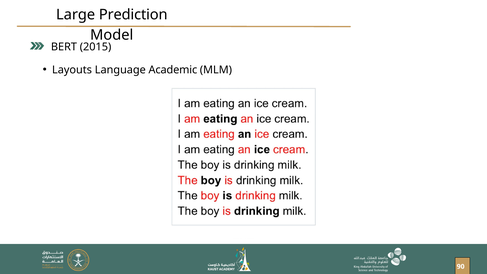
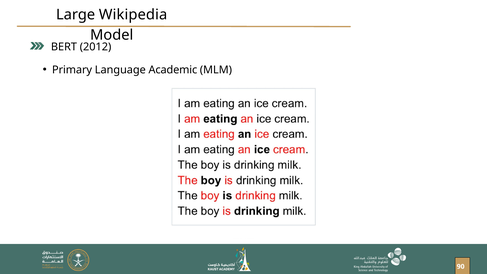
Prediction: Prediction -> Wikipedia (133, 15)
2015: 2015 -> 2012 (96, 47)
Layouts: Layouts -> Primary (72, 70)
